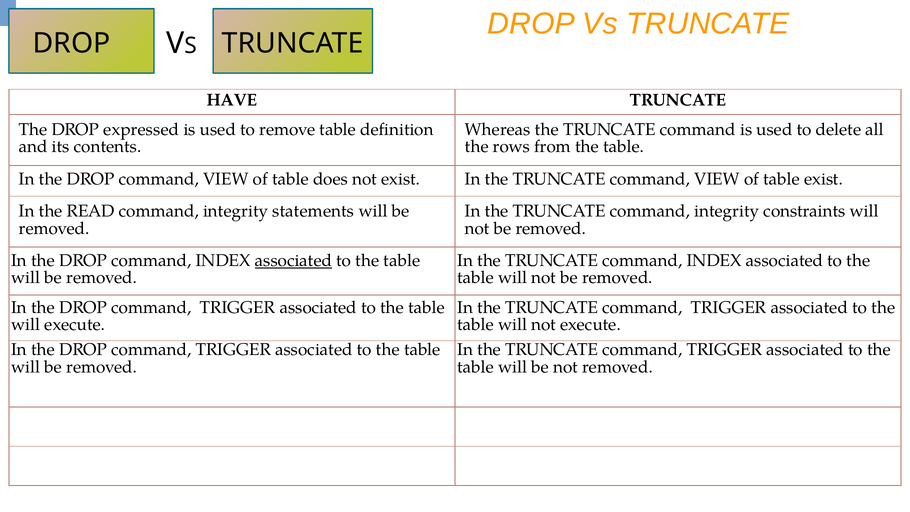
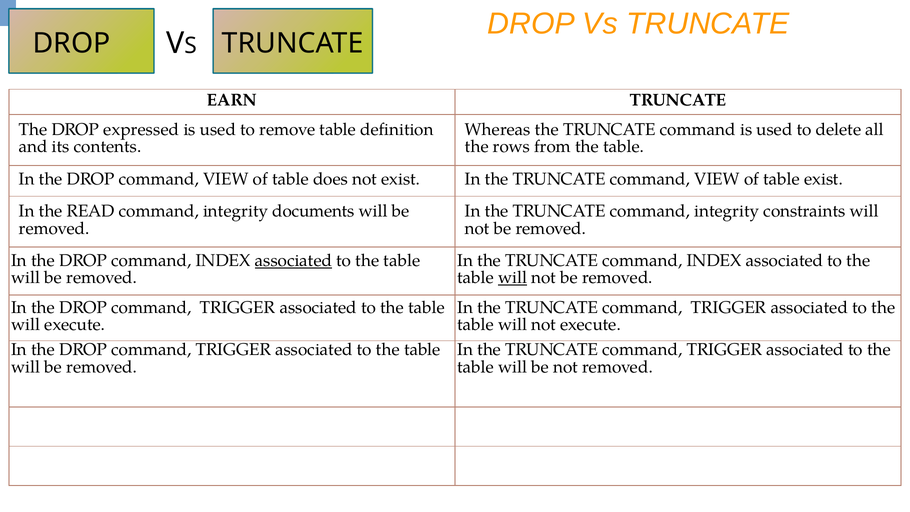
HAVE: HAVE -> EARN (232, 100)
statements: statements -> documents (313, 211)
will underline: none -> present (513, 278)
